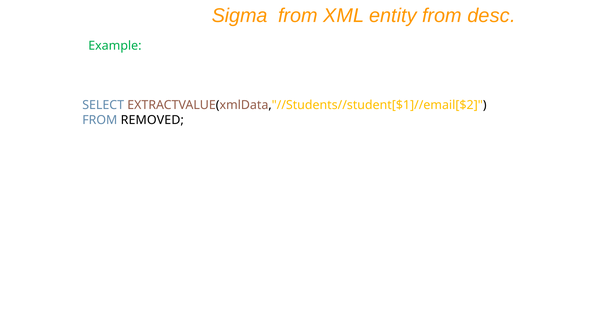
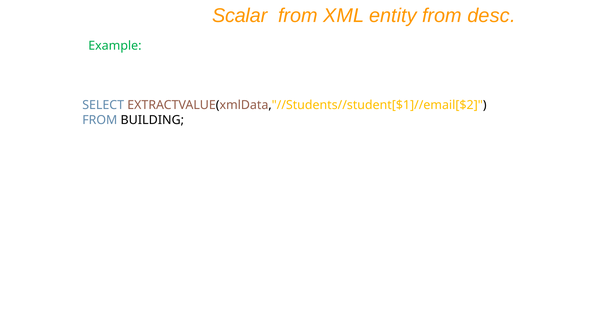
Sigma: Sigma -> Scalar (240, 15)
REMOVED: REMOVED -> BUILDING (152, 120)
